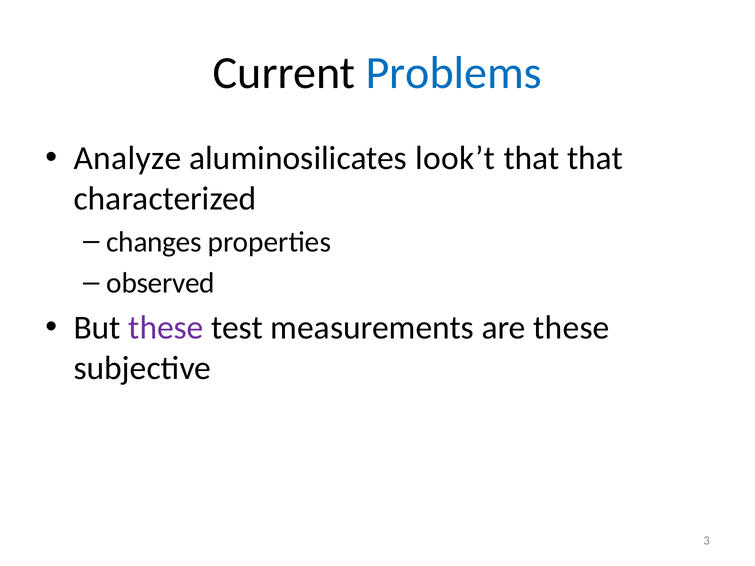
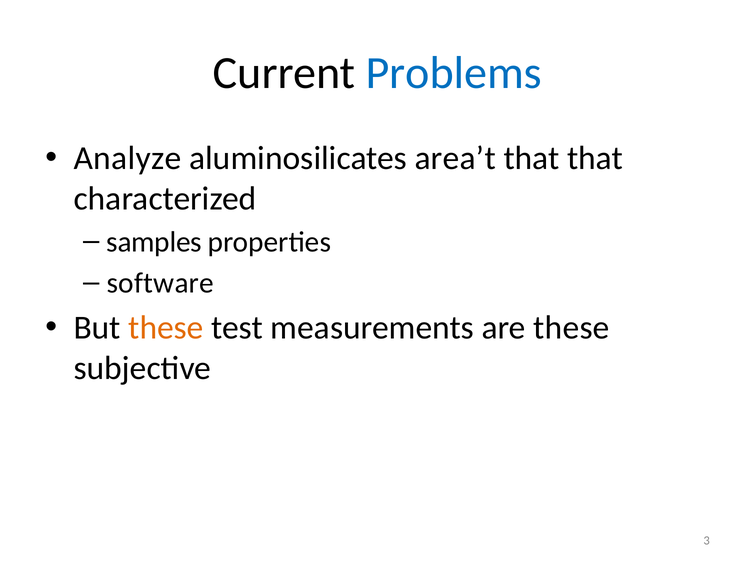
look’t: look’t -> area’t (455, 158)
changes: changes -> samples (154, 242)
observed: observed -> software (160, 283)
these colour: purple -> orange (166, 328)
